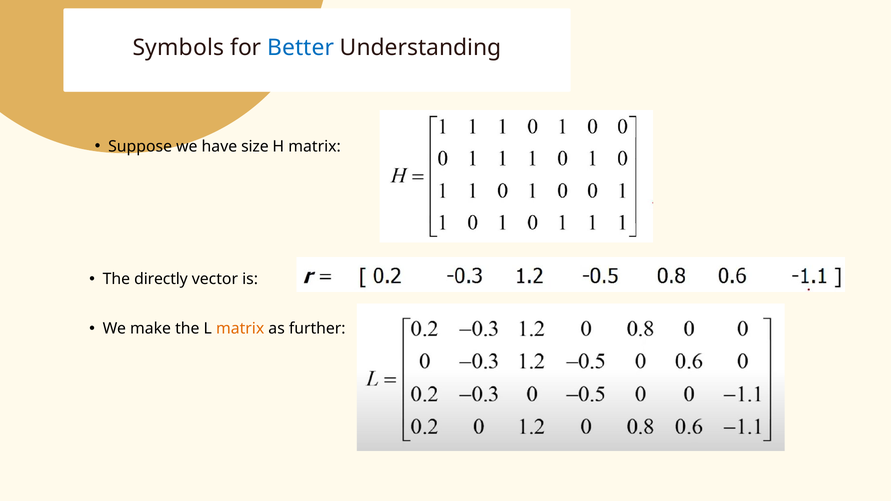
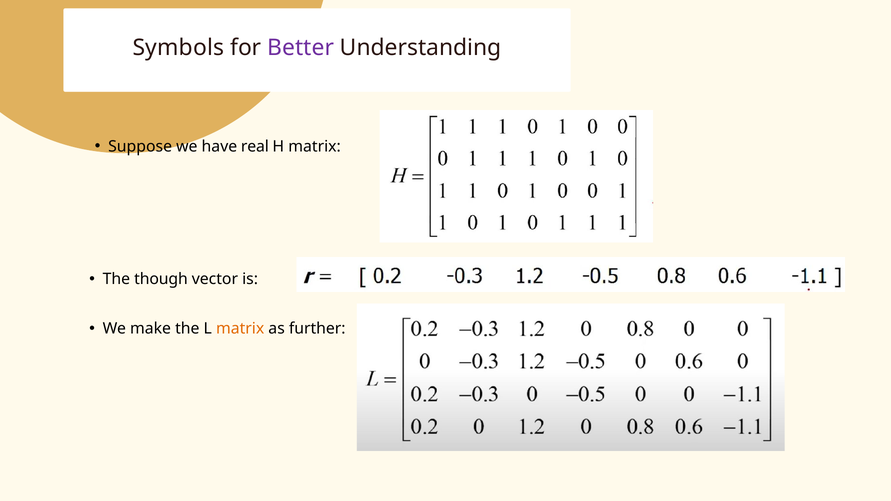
Better colour: blue -> purple (301, 48)
size: size -> real (255, 147)
directly: directly -> though (161, 279)
